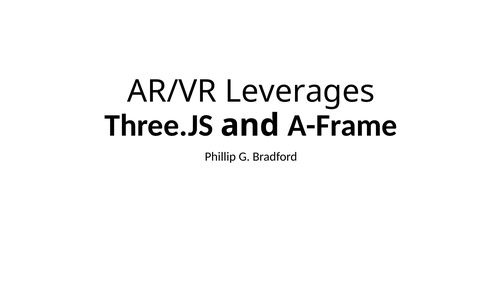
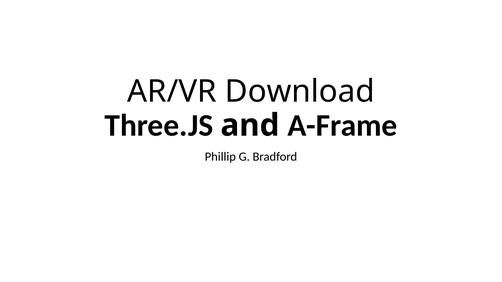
Leverages: Leverages -> Download (300, 92)
